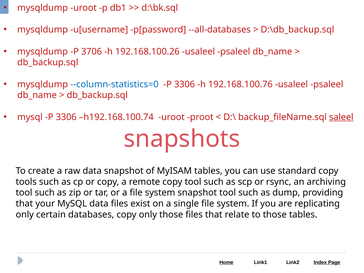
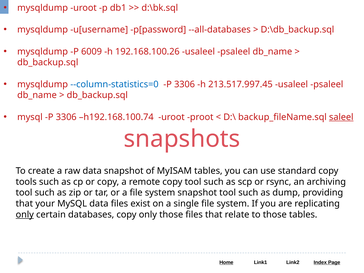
3706: 3706 -> 6009 (92, 52)
192.168.100.76: 192.168.100.76 -> 213.517.997.45 (240, 84)
only underline: none -> present (25, 215)
